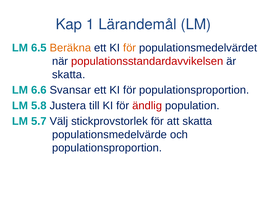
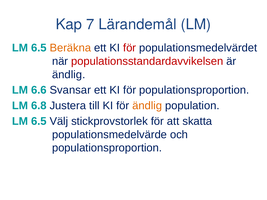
1: 1 -> 7 (90, 24)
för colour: orange -> red (130, 48)
skatta: skatta -> ändlig (69, 75)
5.8: 5.8 -> 6.8 (39, 106)
ändlig colour: red -> orange (147, 106)
5.7: 5.7 -> 6.5 (39, 121)
